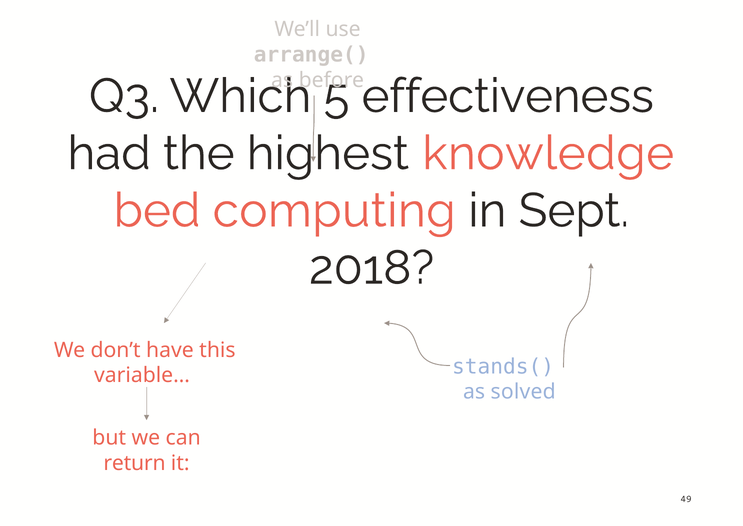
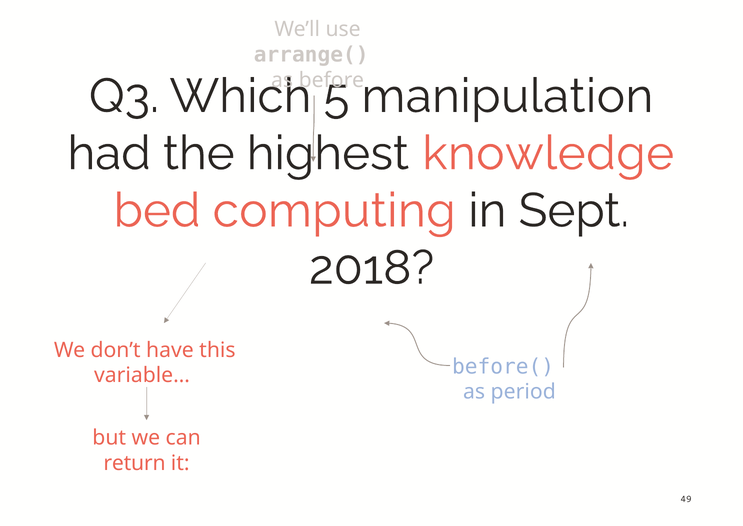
effectiveness: effectiveness -> manipulation (507, 96)
stands(: stands( -> before( (503, 366)
solved: solved -> period (523, 391)
